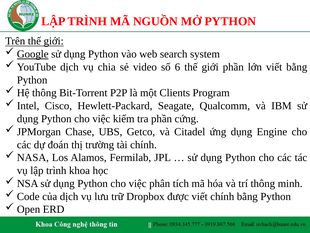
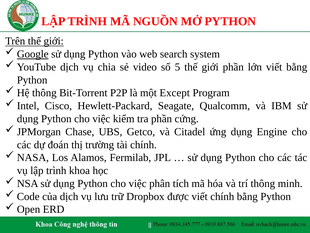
6: 6 -> 5 (177, 67)
Clients: Clients -> Except (175, 93)
